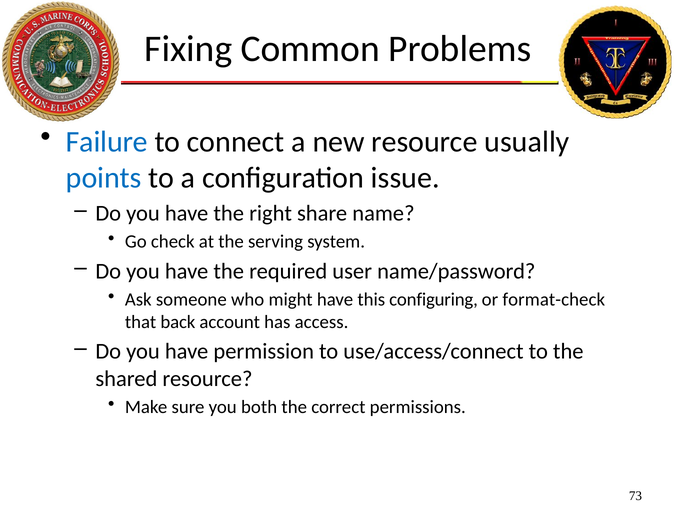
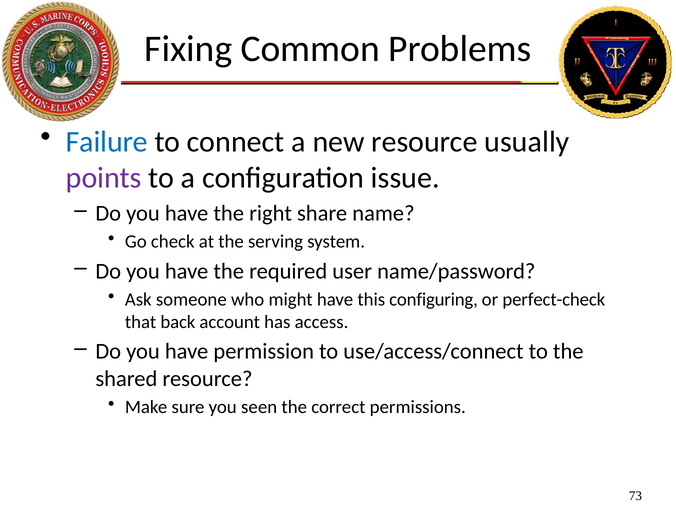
points colour: blue -> purple (104, 178)
format-check: format-check -> perfect-check (554, 299)
both: both -> seen (259, 407)
